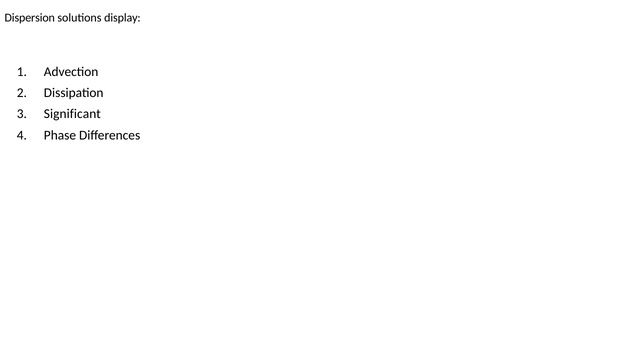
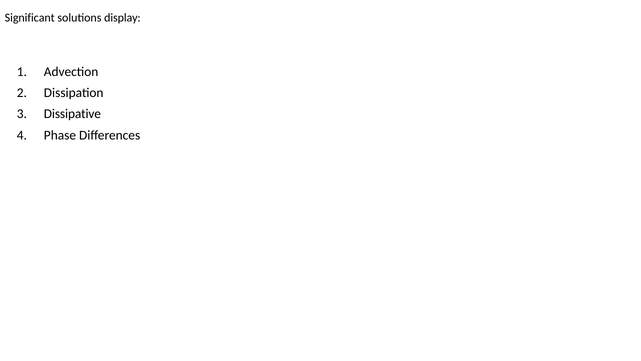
Dispersion: Dispersion -> Significant (30, 18)
Significant: Significant -> Dissipative (72, 114)
